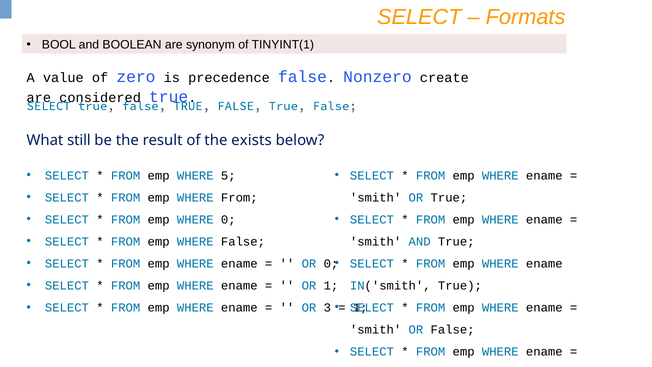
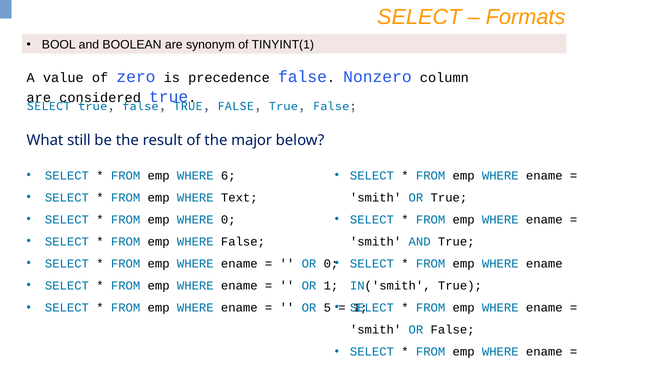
create: create -> column (444, 78)
exists: exists -> major (252, 140)
5: 5 -> 6 (228, 175)
WHERE From: From -> Text (239, 197)
3: 3 -> 5 (327, 307)
